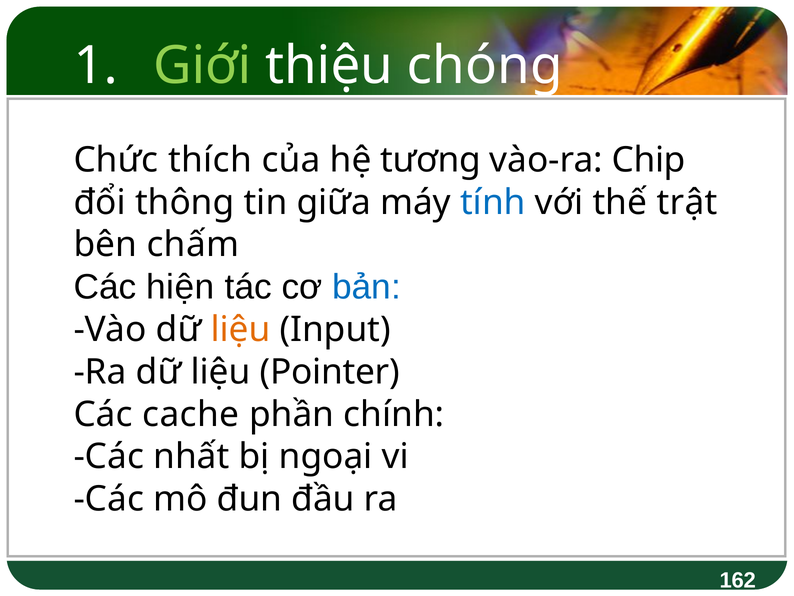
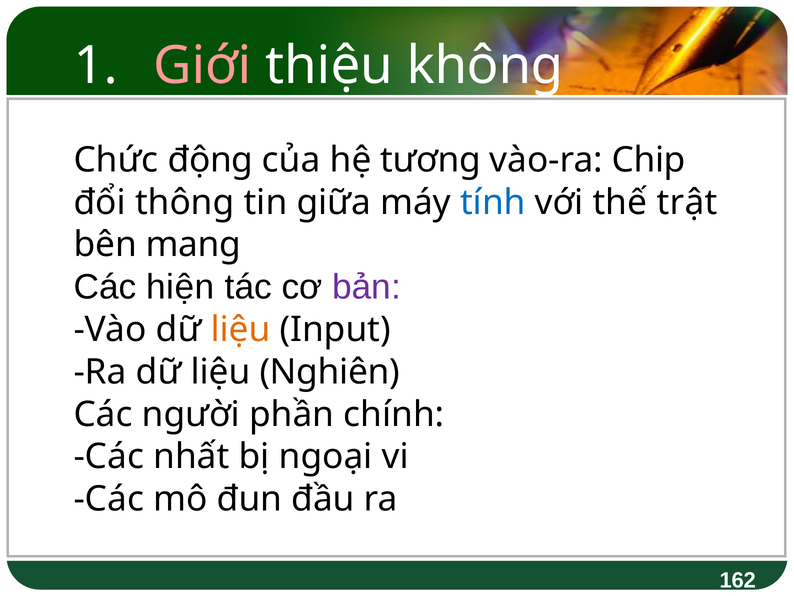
Giới colour: light green -> pink (202, 66)
chóng: chóng -> không (485, 66)
thích: thích -> động (210, 160)
chấm: chấm -> mang (193, 245)
bản colour: blue -> purple (366, 287)
Pointer: Pointer -> Nghiên (330, 372)
cache: cache -> người (191, 414)
